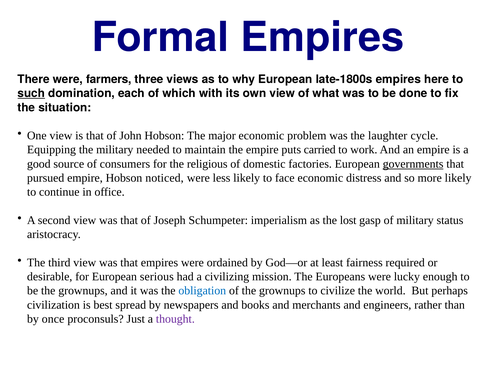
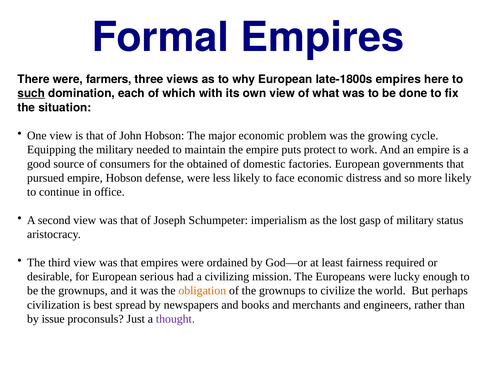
laughter: laughter -> growing (388, 136)
carried: carried -> protect (320, 150)
religious: religious -> obtained (207, 164)
governments underline: present -> none (413, 164)
noticed: noticed -> defense (165, 178)
obligation colour: blue -> orange (202, 291)
once: once -> issue (53, 319)
